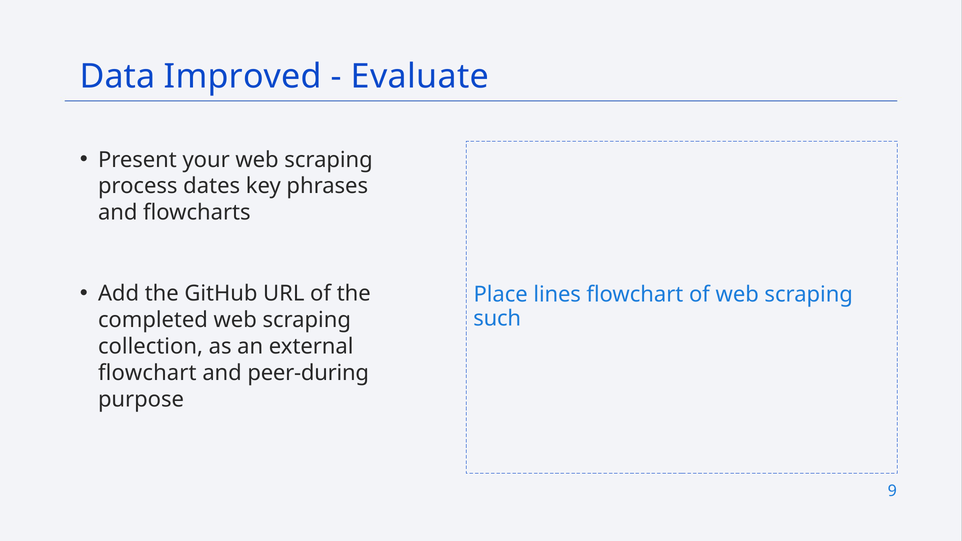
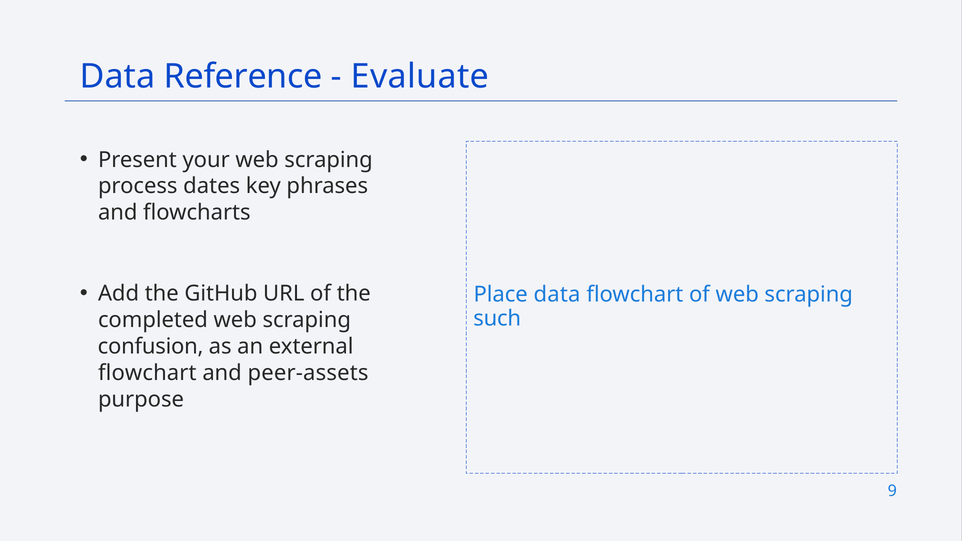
Improved: Improved -> Reference (243, 76)
Place lines: lines -> data (557, 295)
collection: collection -> confusion (151, 347)
peer-during: peer-during -> peer-assets (308, 373)
